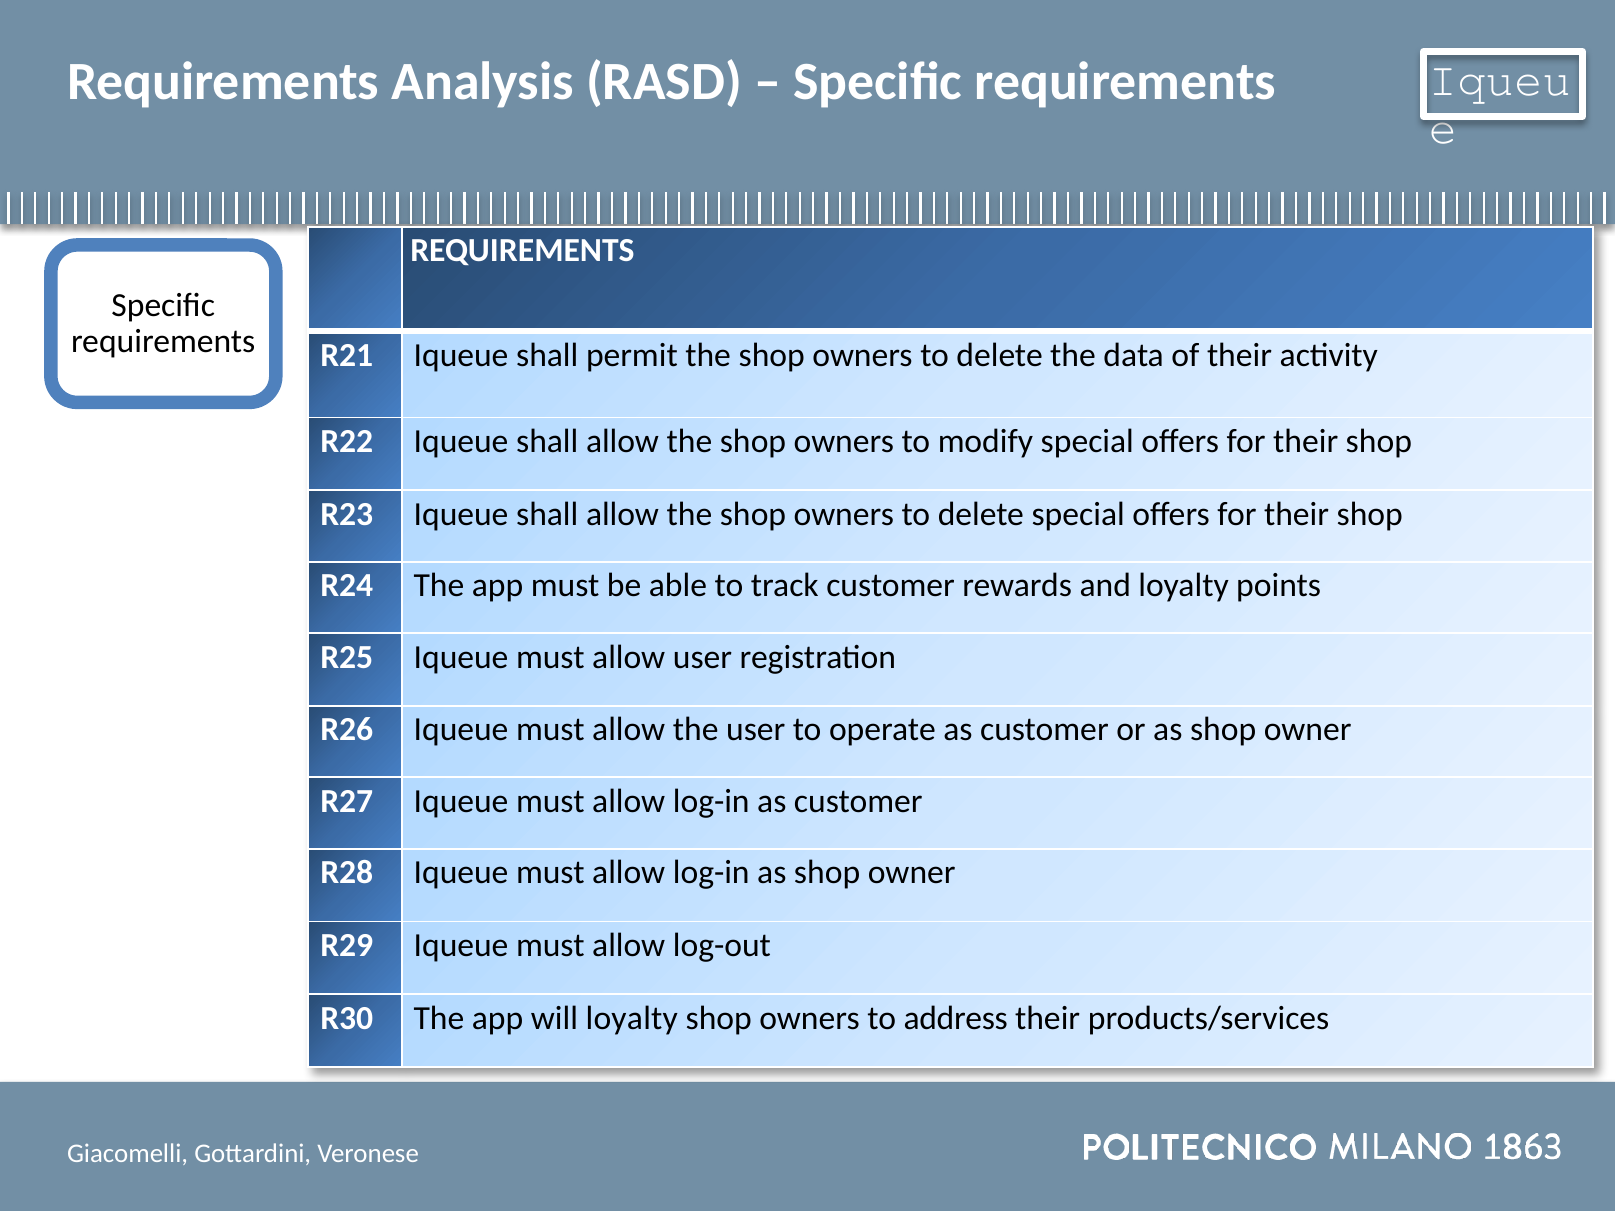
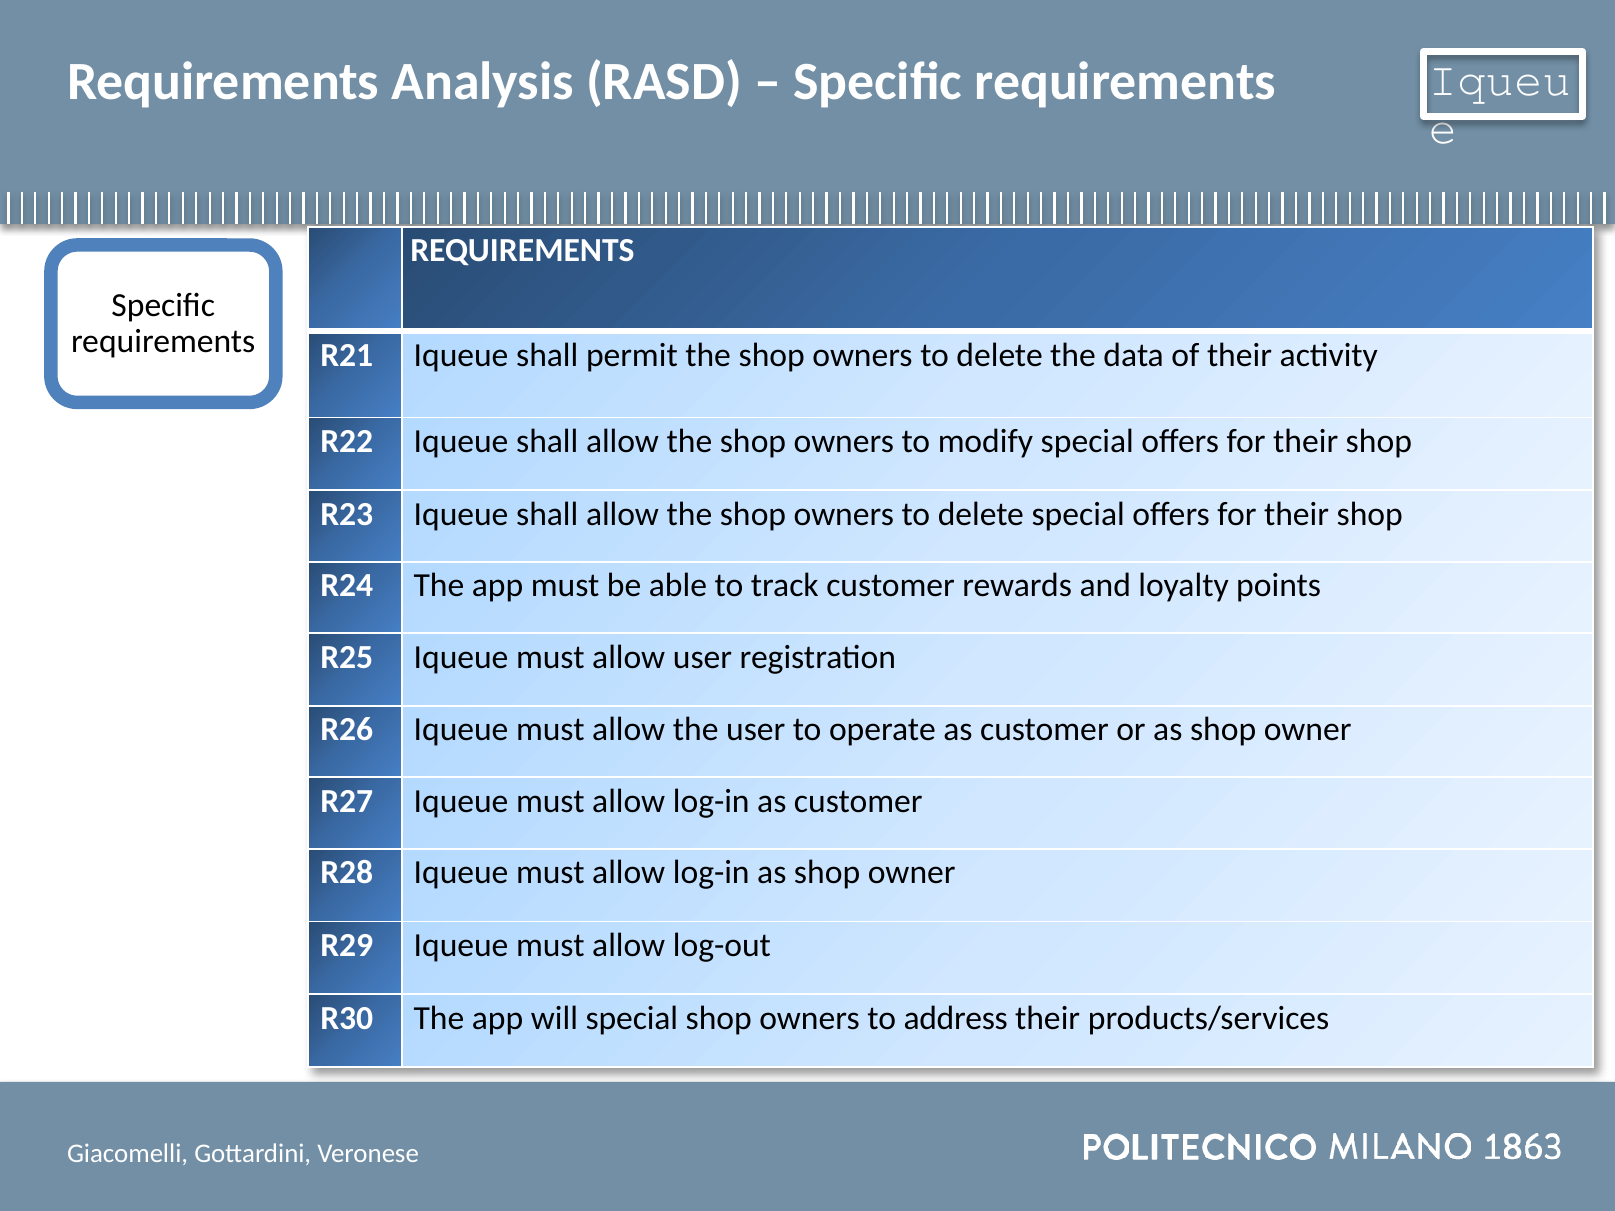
will loyalty: loyalty -> special (632, 1018)
